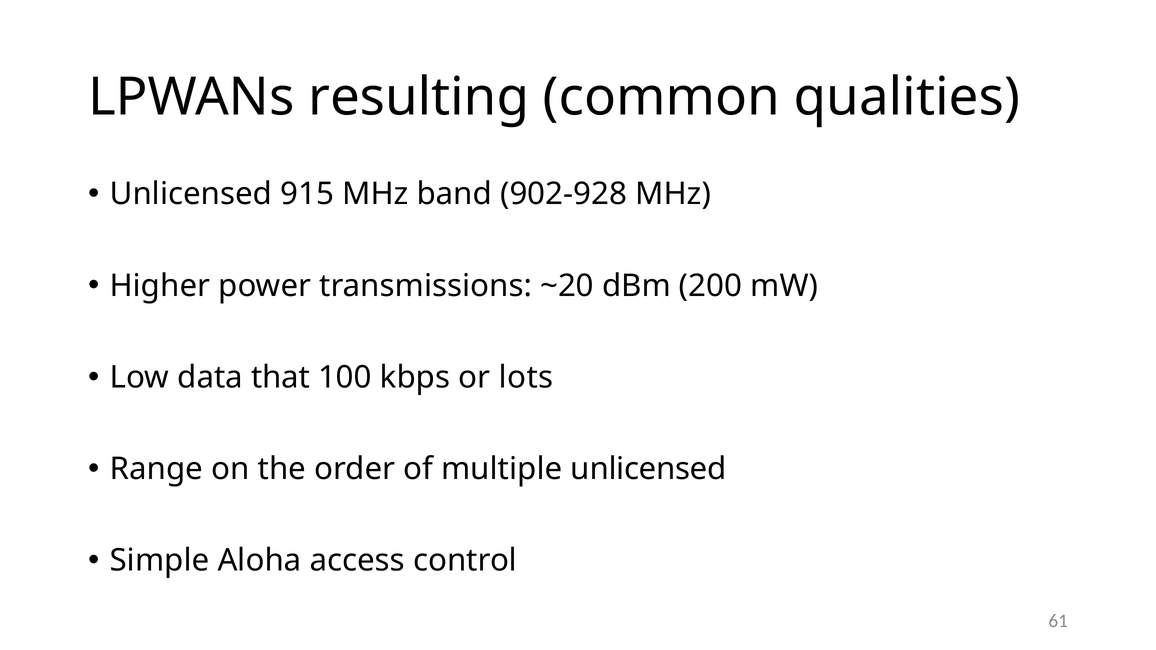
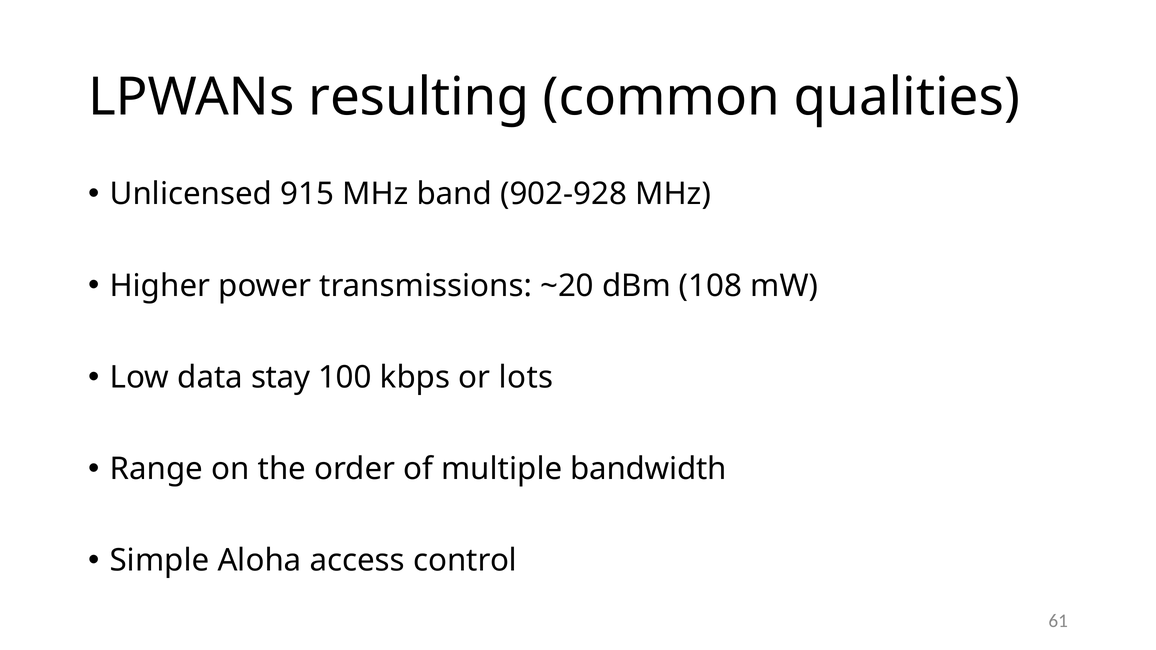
200: 200 -> 108 (711, 286)
that: that -> stay (281, 377)
multiple unlicensed: unlicensed -> bandwidth (648, 469)
